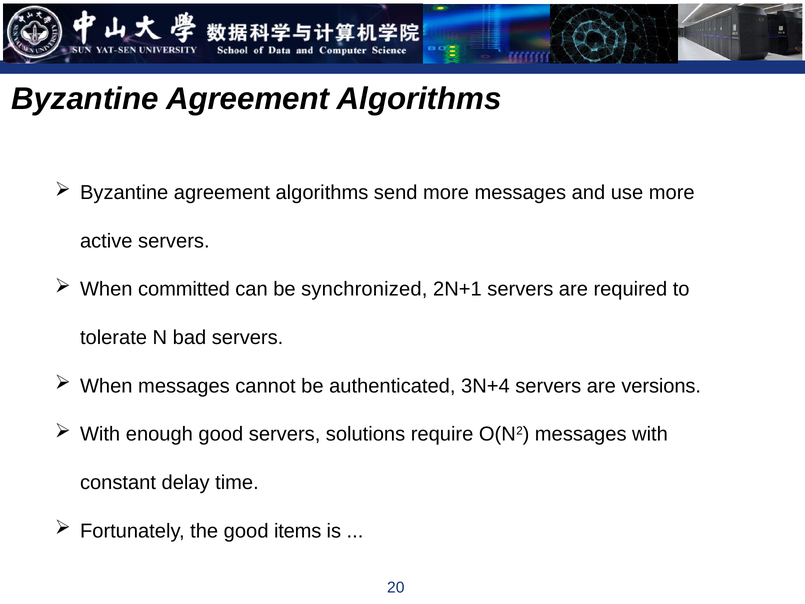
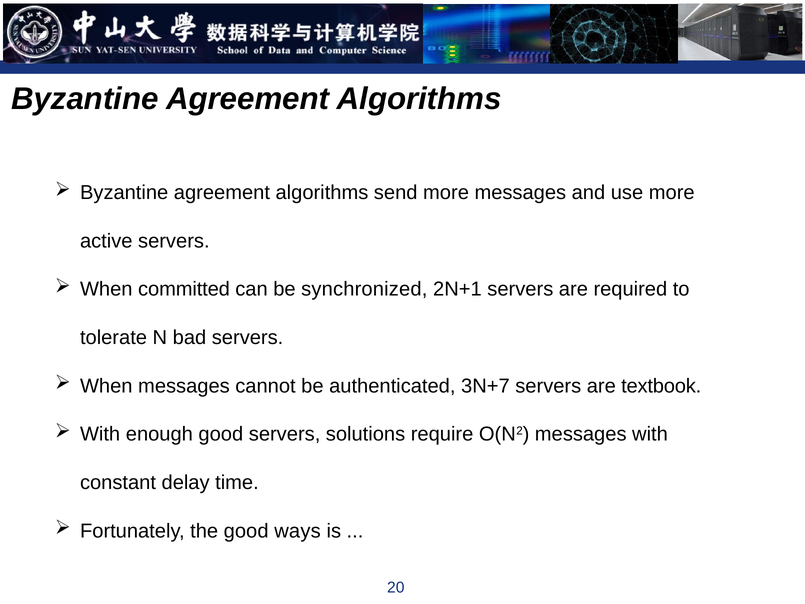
3N+4: 3N+4 -> 3N+7 (485, 386)
versions: versions -> textbook (661, 386)
items: items -> ways (297, 531)
